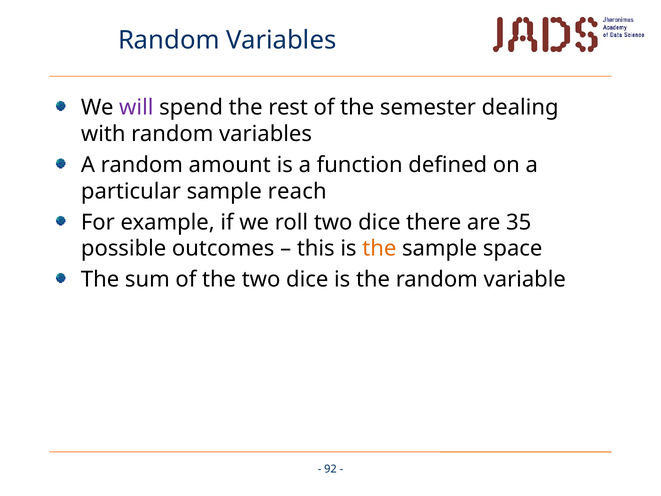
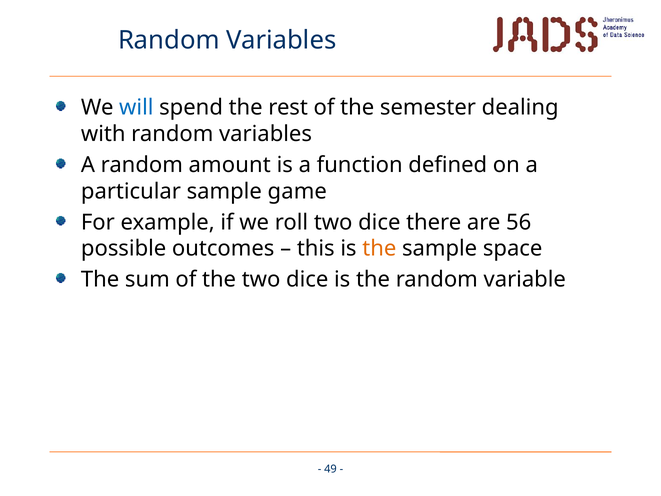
will colour: purple -> blue (136, 108)
reach: reach -> game (297, 191)
35: 35 -> 56 (519, 222)
92: 92 -> 49 (330, 469)
